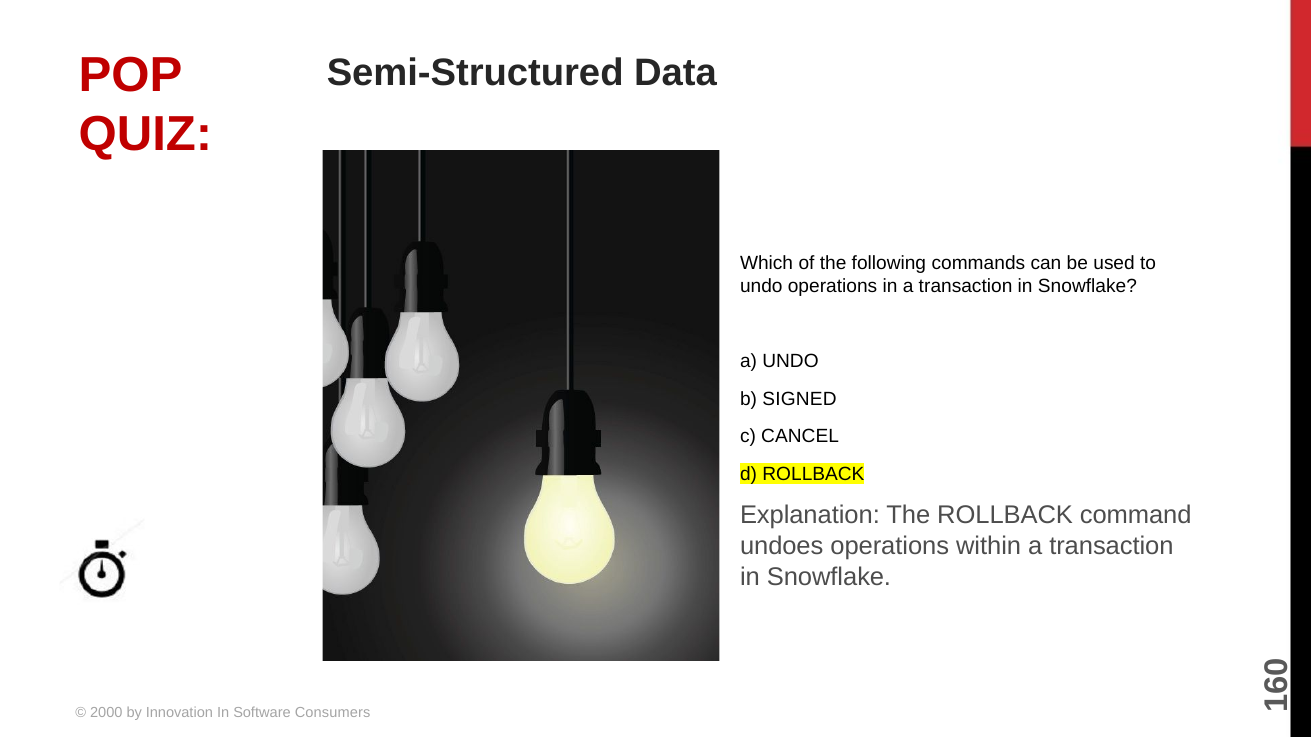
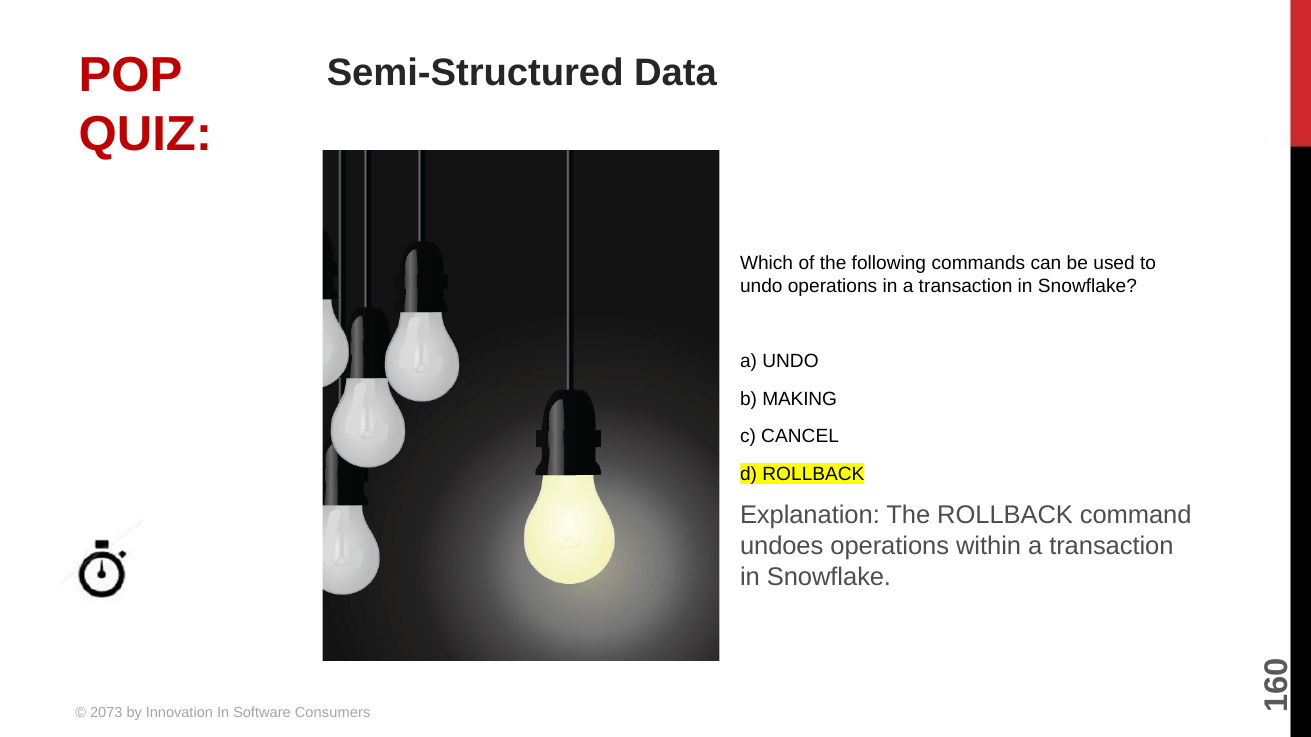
SIGNED: SIGNED -> MAKING (800, 399)
2000: 2000 -> 2073 (106, 713)
